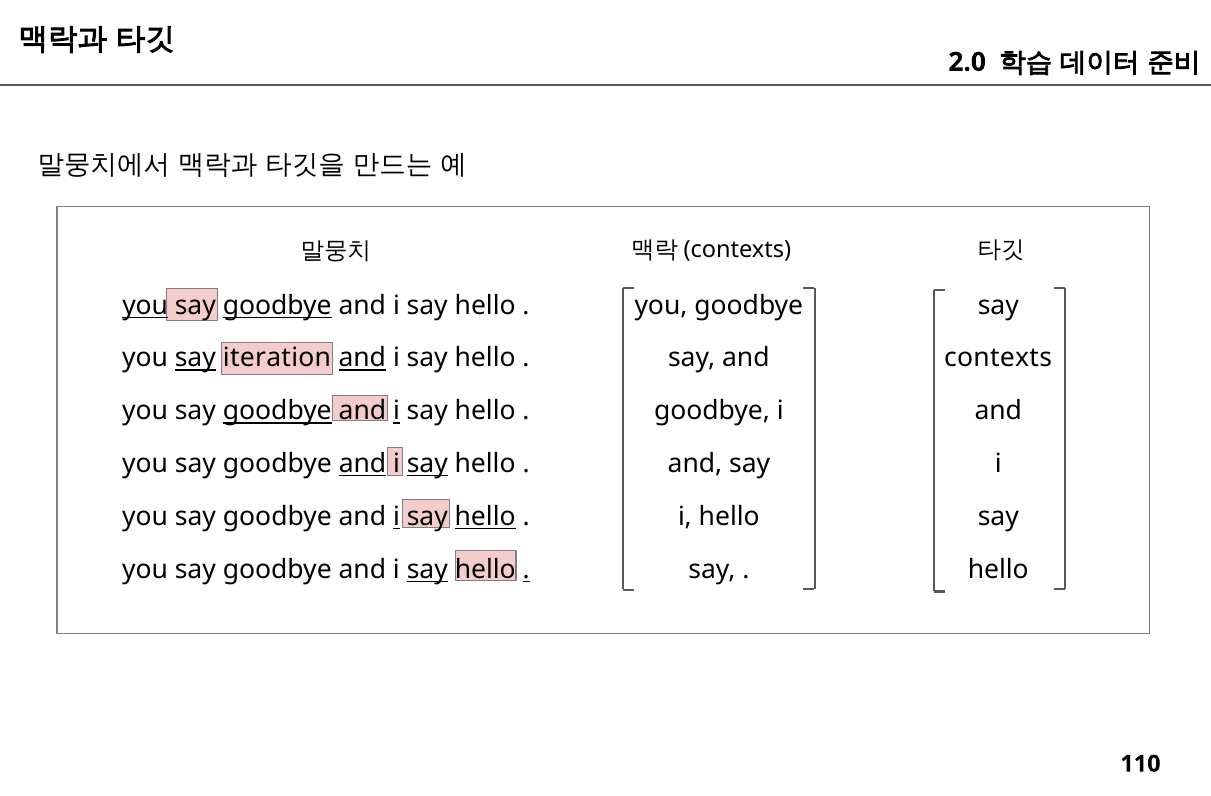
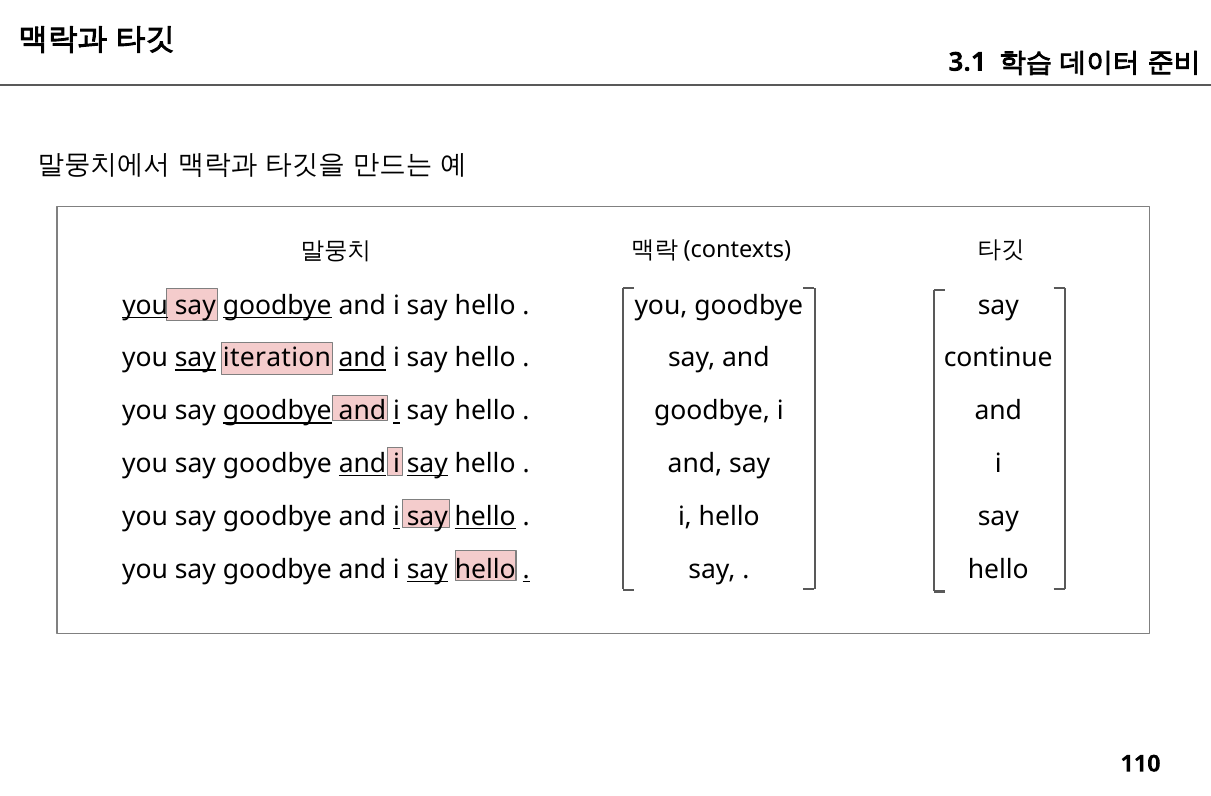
2.0: 2.0 -> 3.1 (967, 62)
contexts: contexts -> continue (998, 358)
